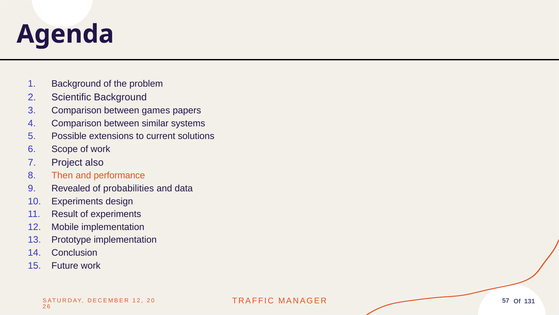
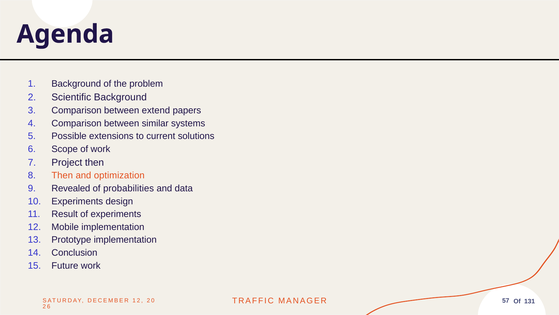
games: games -> extend (156, 110)
Project also: also -> then (94, 162)
performance: performance -> optimization (119, 175)
